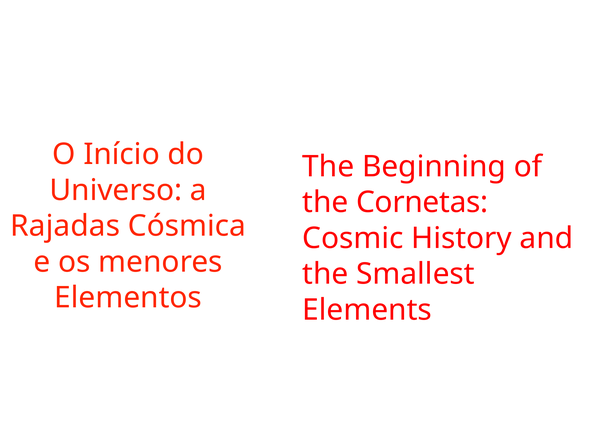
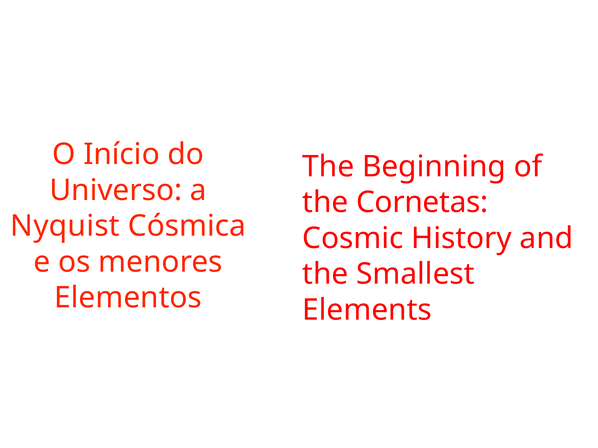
Rajadas: Rajadas -> Nyquist (65, 226)
